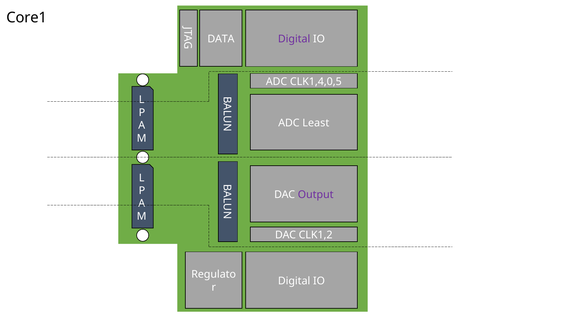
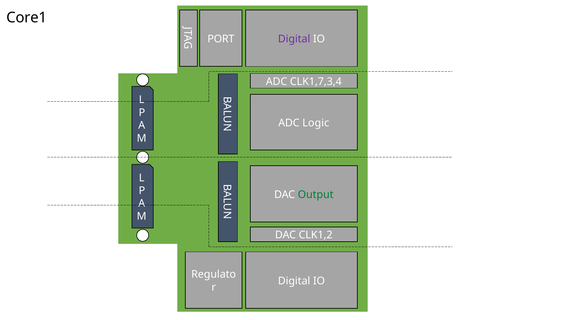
DATA: DATA -> PORT (221, 39)
CLK1,4,0,5: CLK1,4,0,5 -> CLK1,7,3,4 (316, 81)
Least: Least -> Logic (316, 123)
Output colour: purple -> green (316, 194)
